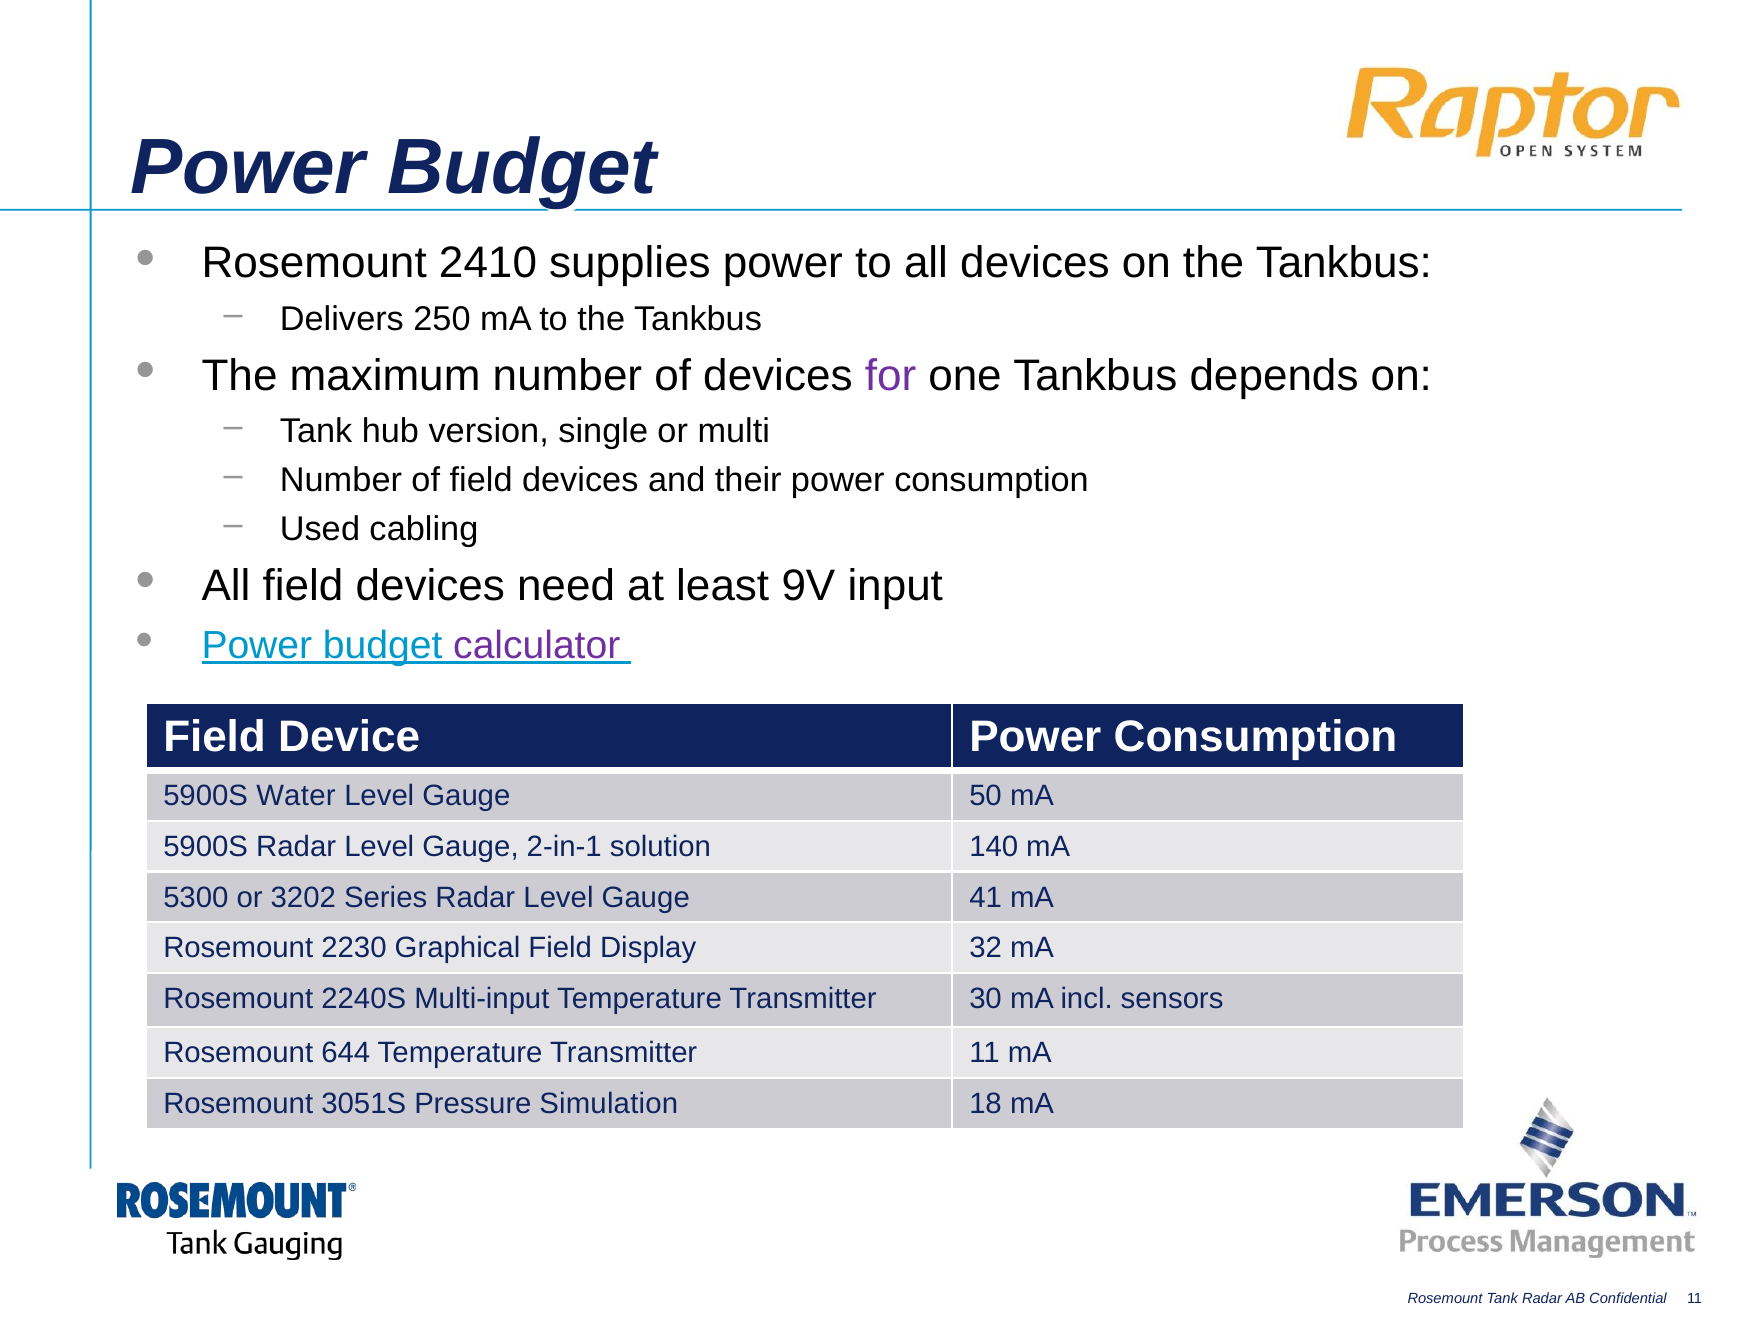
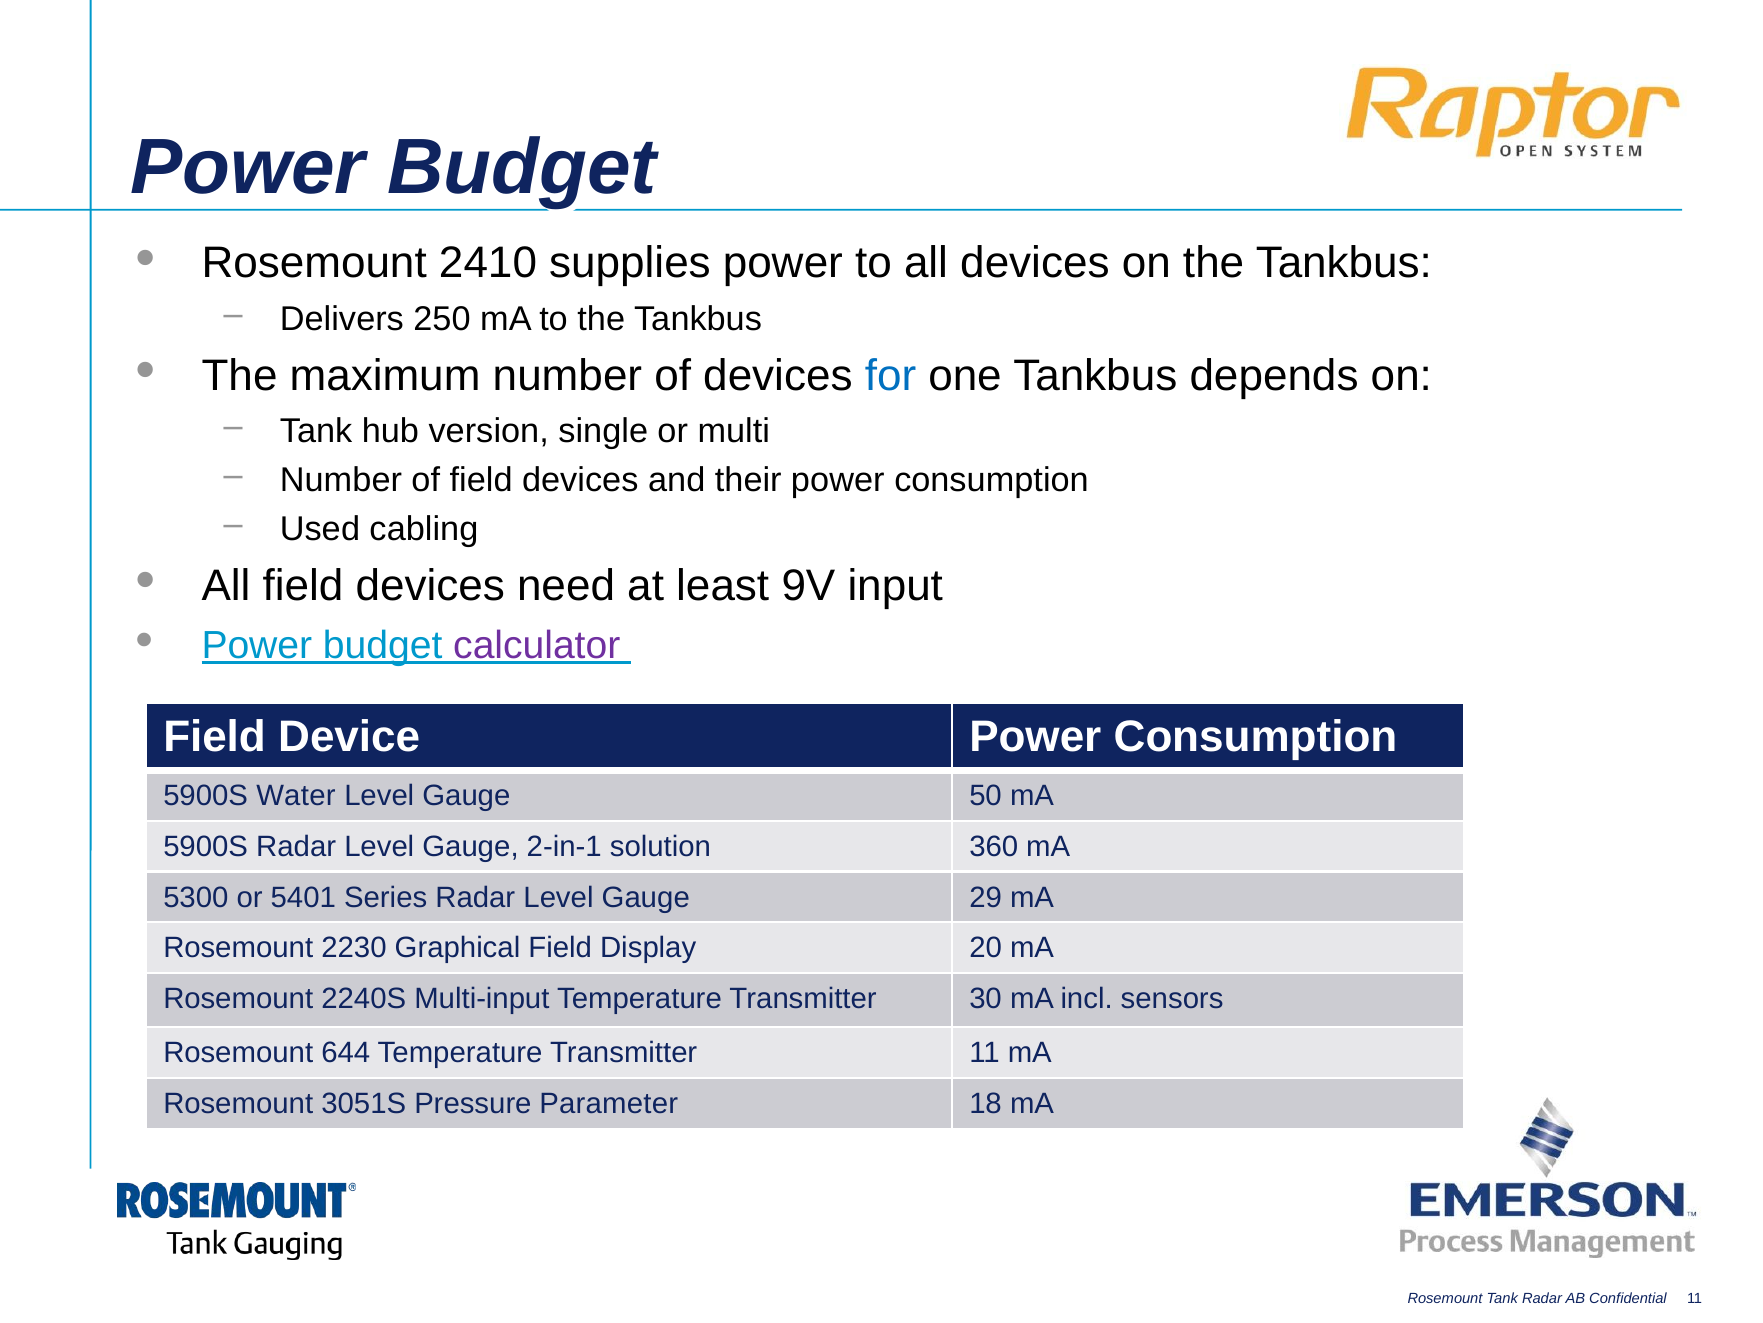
for colour: purple -> blue (891, 375)
140: 140 -> 360 (994, 846)
3202: 3202 -> 5401 (303, 897)
41: 41 -> 29 (986, 897)
32: 32 -> 20 (986, 947)
Simulation: Simulation -> Parameter (609, 1103)
